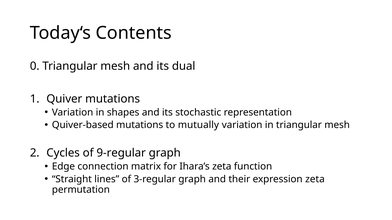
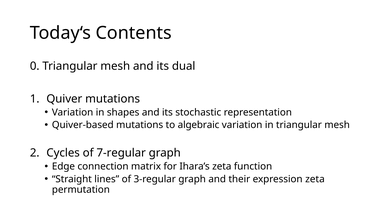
mutually: mutually -> algebraic (199, 125)
9-regular: 9-regular -> 7-regular (121, 153)
